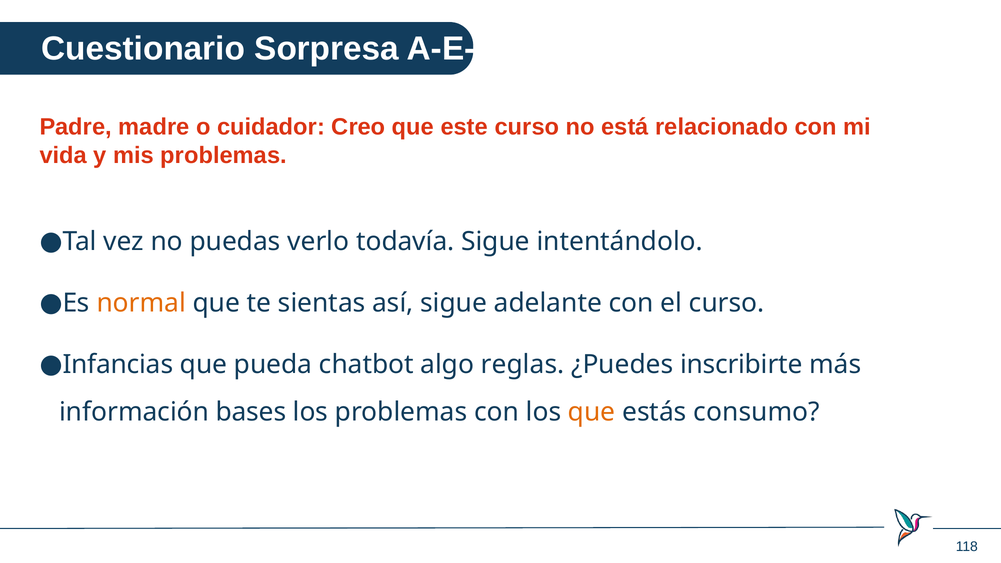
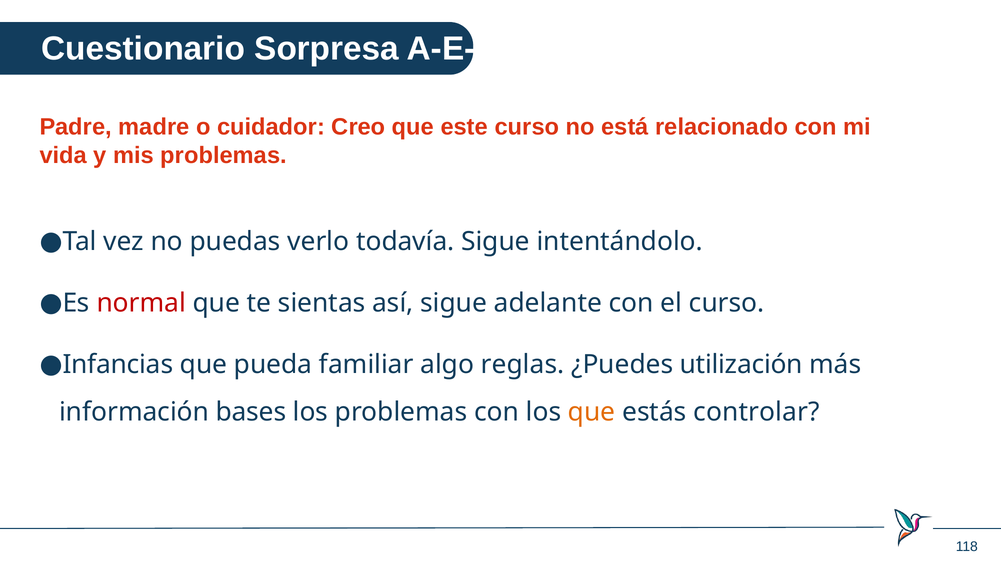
normal colour: orange -> red (141, 303)
chatbot: chatbot -> familiar (366, 365)
inscribirte: inscribirte -> utilización (741, 365)
consumo: consumo -> controlar (757, 412)
